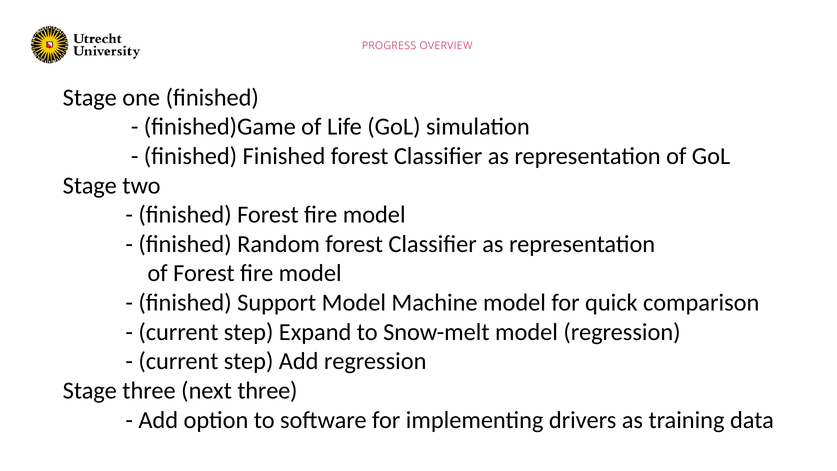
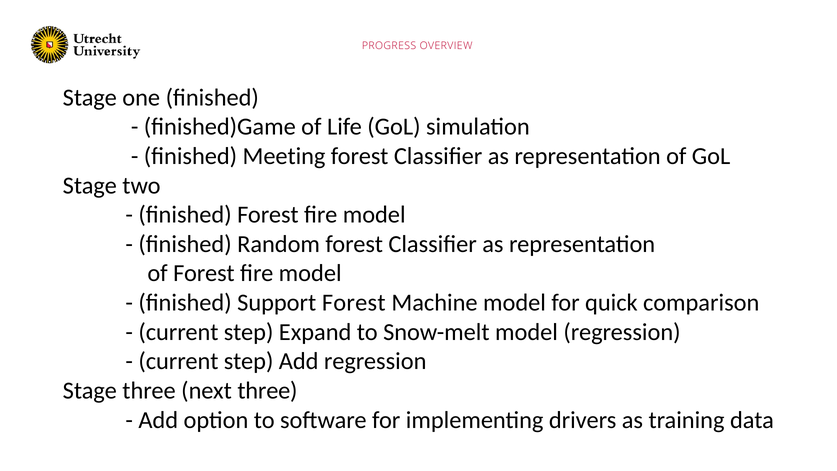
finished Finished: Finished -> Meeting (284, 156)
Support Model: Model -> Forest (354, 303)
